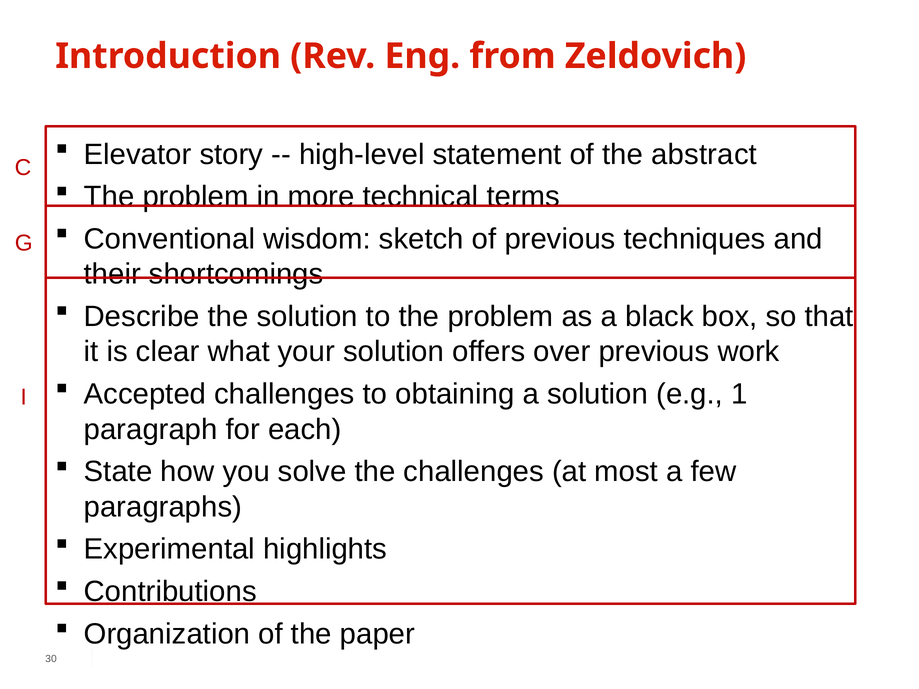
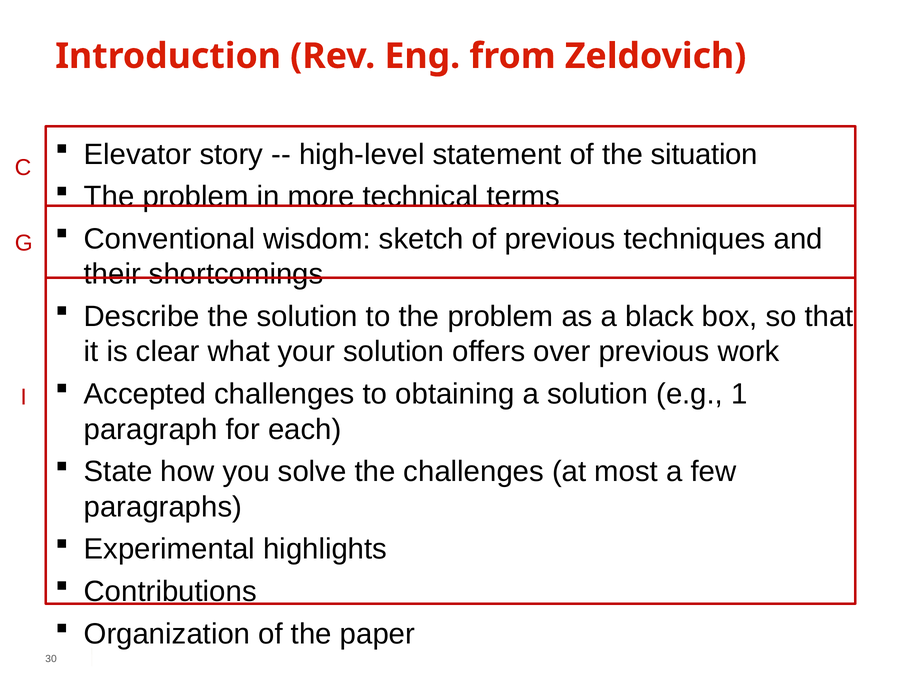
abstract: abstract -> situation (704, 154)
